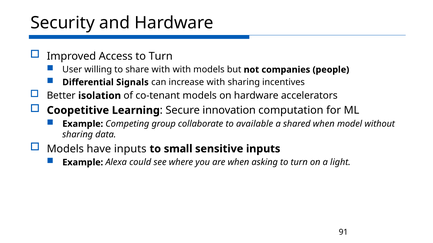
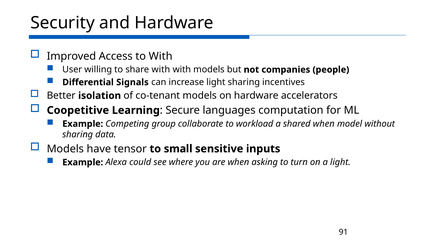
Access to Turn: Turn -> With (161, 56)
increase with: with -> light (216, 82)
innovation: innovation -> languages (229, 111)
available: available -> workload (255, 124)
have inputs: inputs -> tensor (130, 149)
